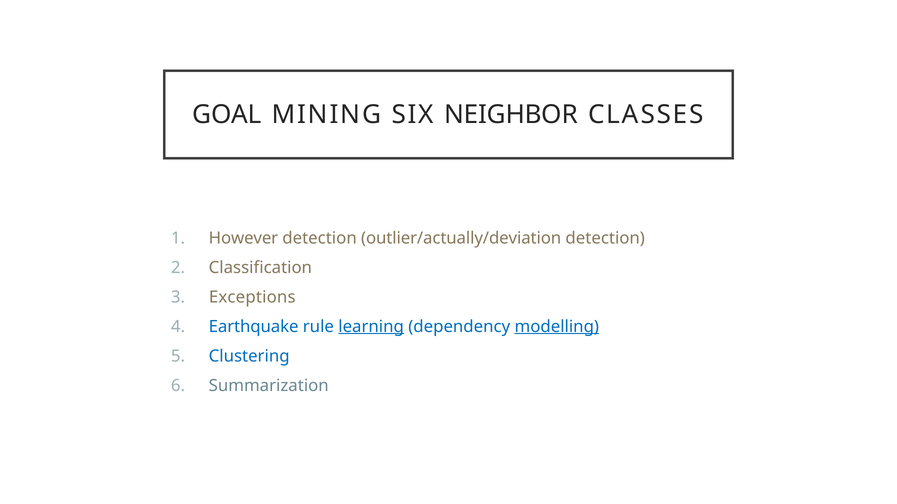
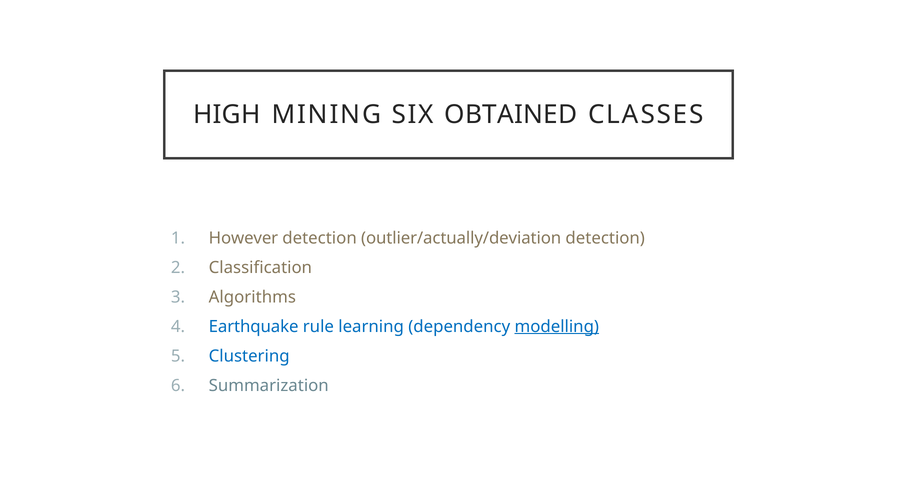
GOAL: GOAL -> HIGH (227, 115)
NEIGHBOR: NEIGHBOR -> OBTAINED (511, 115)
Exceptions: Exceptions -> Algorithms (252, 297)
learning underline: present -> none (371, 327)
